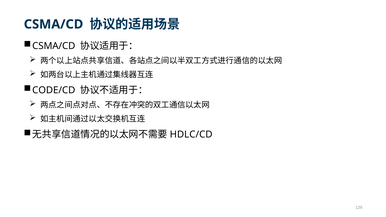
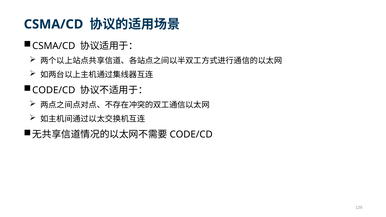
HDLC/CD: HDLC/CD -> CODE/CD (191, 135)
